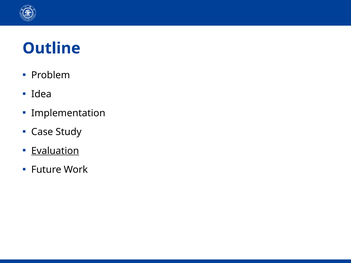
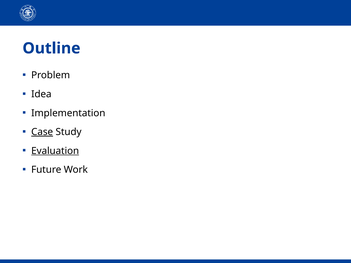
Case underline: none -> present (42, 132)
